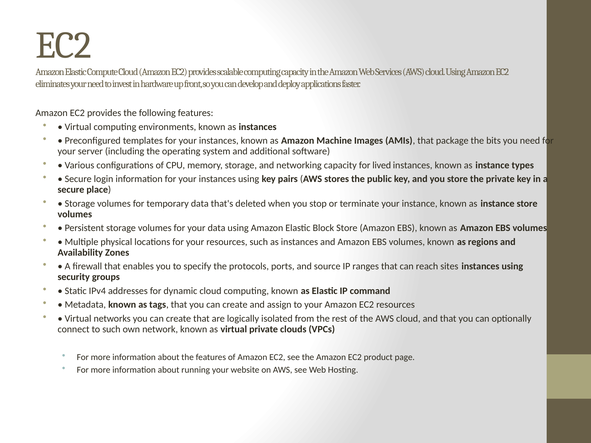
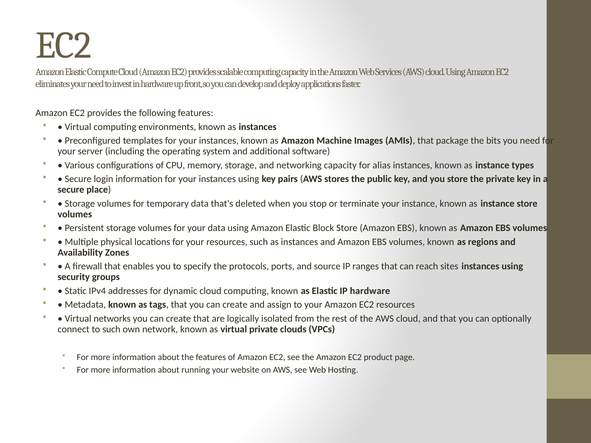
lived: lived -> alias (382, 165)
IP command: command -> hardware (370, 291)
